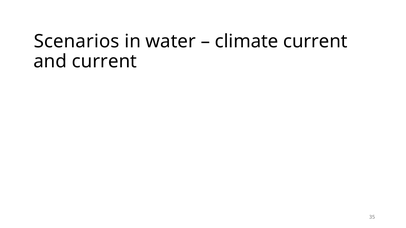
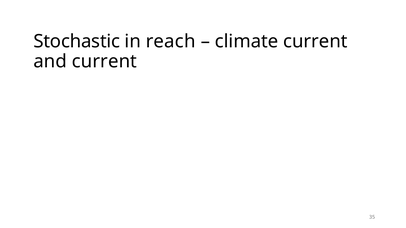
Scenarios: Scenarios -> Stochastic (77, 41)
water: water -> reach (171, 41)
